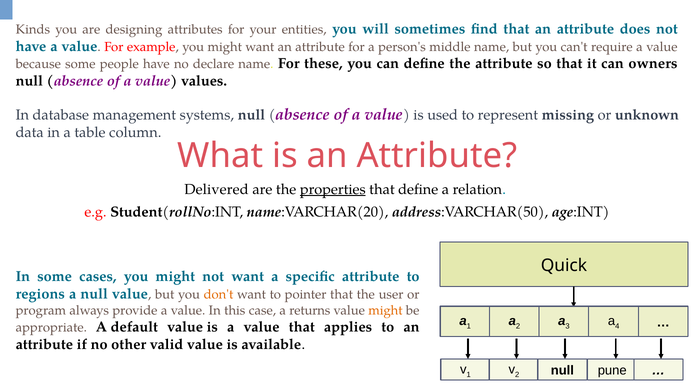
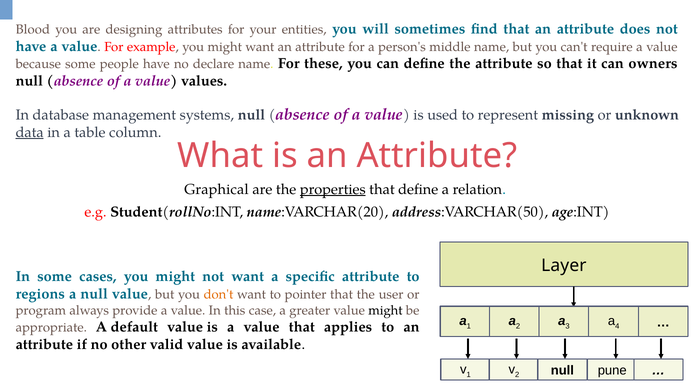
Kinds: Kinds -> Blood (33, 29)
data underline: none -> present (30, 132)
Delivered: Delivered -> Graphical (216, 189)
Quick: Quick -> Layer (564, 265)
returns: returns -> greater (310, 310)
might colour: orange -> black (385, 310)
